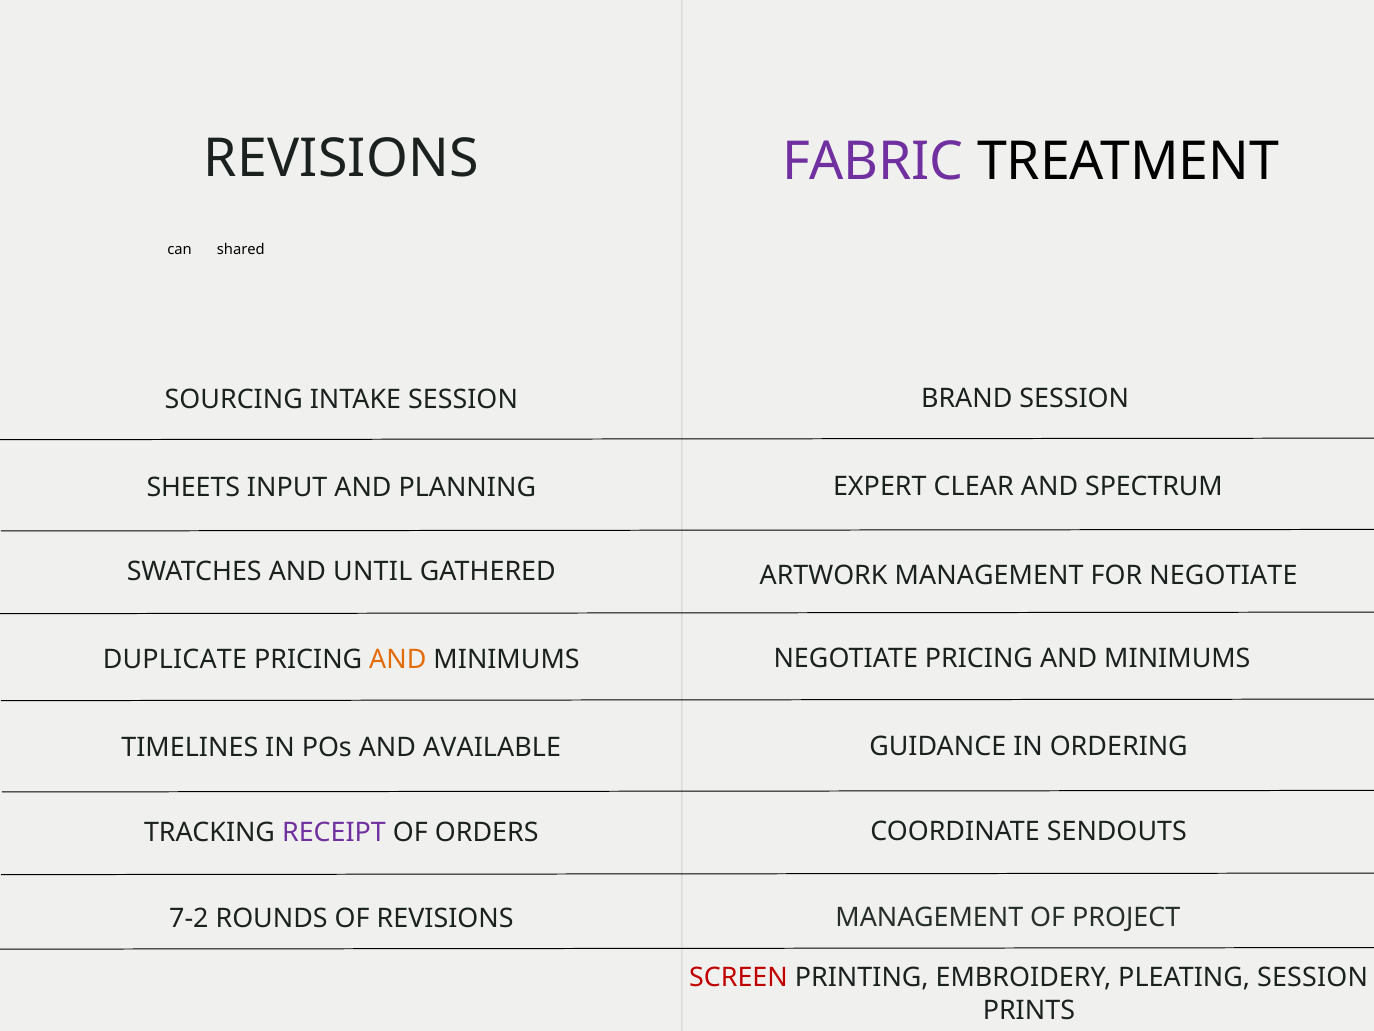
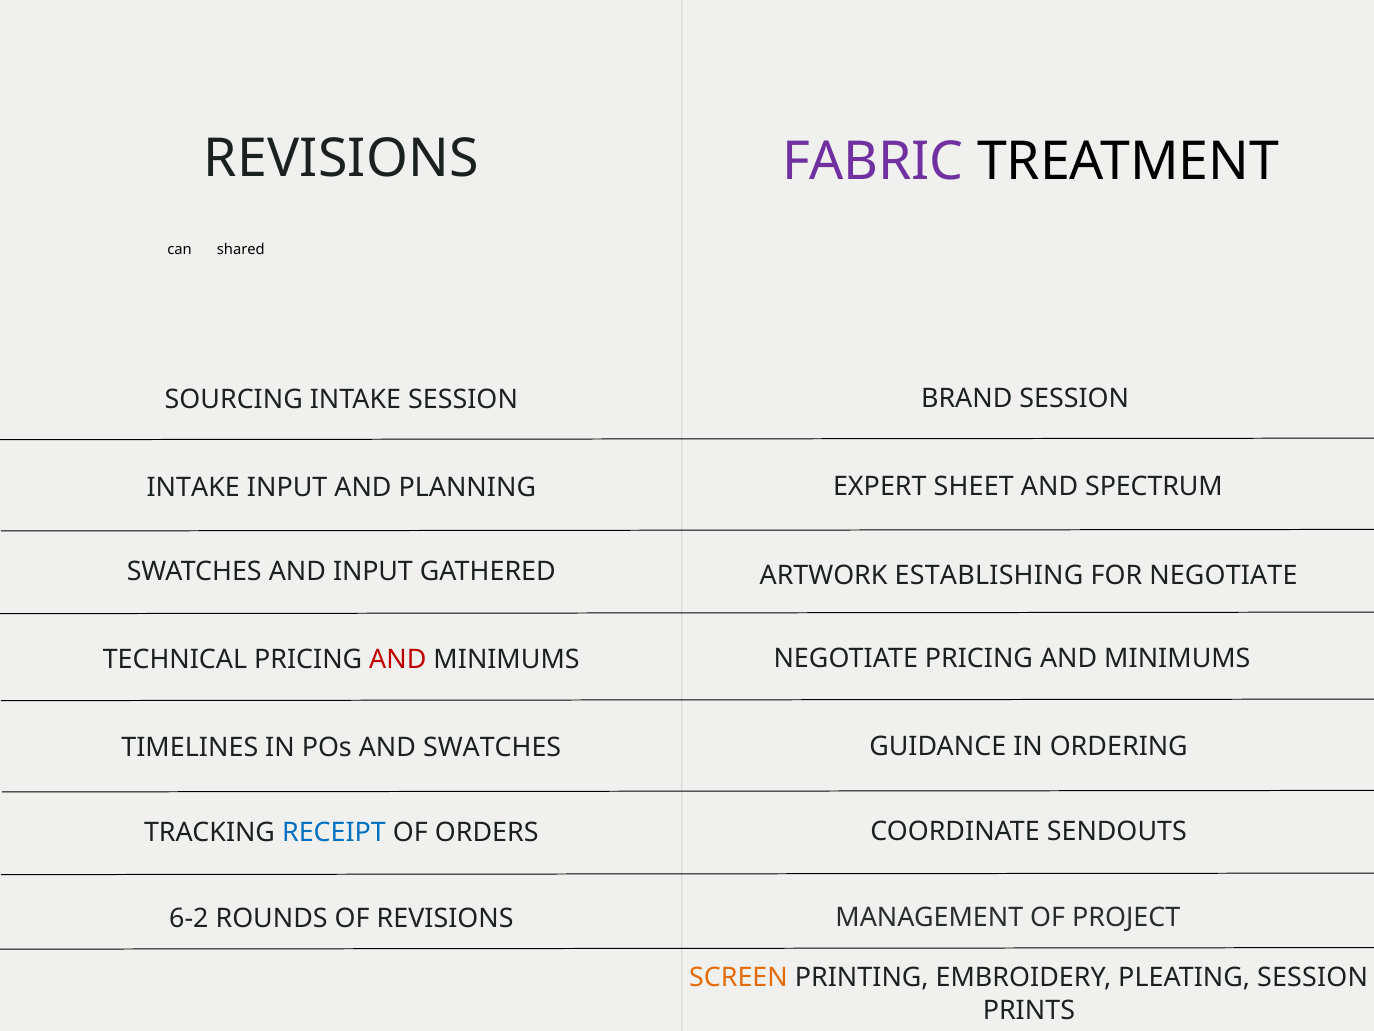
CLEAR: CLEAR -> SHEET (974, 487)
SHEETS: SHEETS -> INTAKE (193, 488)
AND UNTIL: UNTIL -> INPUT (373, 572)
ARTWORK MANAGEMENT: MANAGEMENT -> ESTABLISHING (989, 575)
DUPLICATE: DUPLICATE -> TECHNICAL (175, 660)
AND colour: orange -> red (398, 660)
AND AVAILABLE: AVAILABLE -> SWATCHES (492, 748)
RECEIPT colour: purple -> blue (334, 832)
7-2: 7-2 -> 6-2 (189, 918)
SCREEN colour: red -> orange (738, 977)
